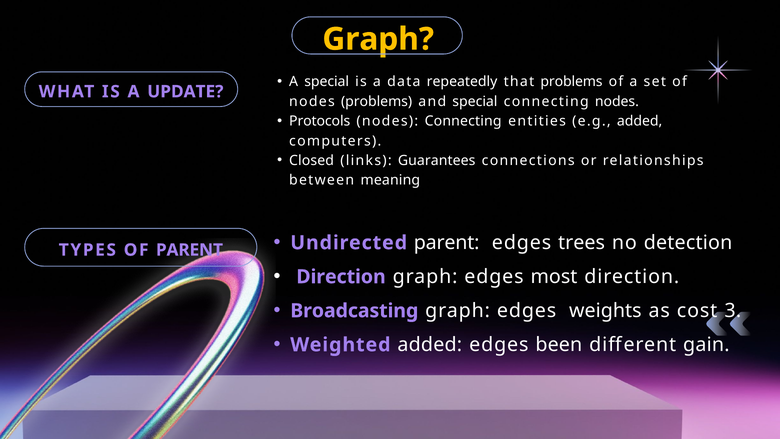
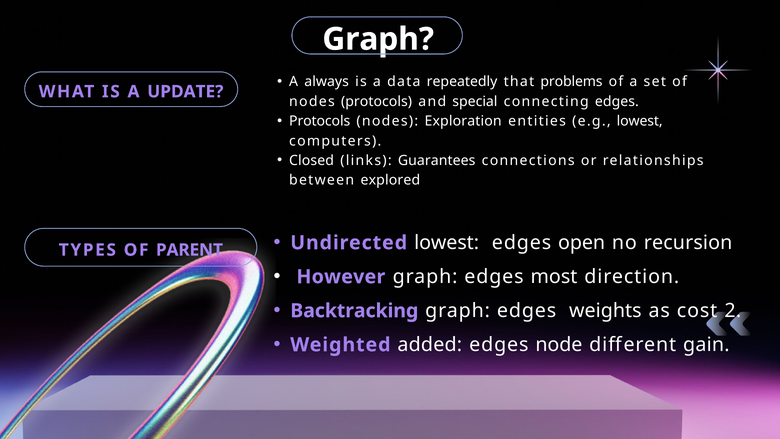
Graph colour: yellow -> white (378, 39)
A special: special -> always (327, 82)
nodes problems: problems -> protocols (377, 101)
connecting nodes: nodes -> edges (617, 101)
nodes Connecting: Connecting -> Exploration (463, 121)
e.g added: added -> lowest (640, 121)
meaning: meaning -> explored (390, 180)
Undirected parent: parent -> lowest (447, 243)
trees: trees -> open (582, 243)
detection: detection -> recursion (688, 243)
Direction: Direction -> However (341, 277)
Broadcasting: Broadcasting -> Backtracking (354, 311)
3: 3 -> 2 (733, 311)
been: been -> node (559, 345)
